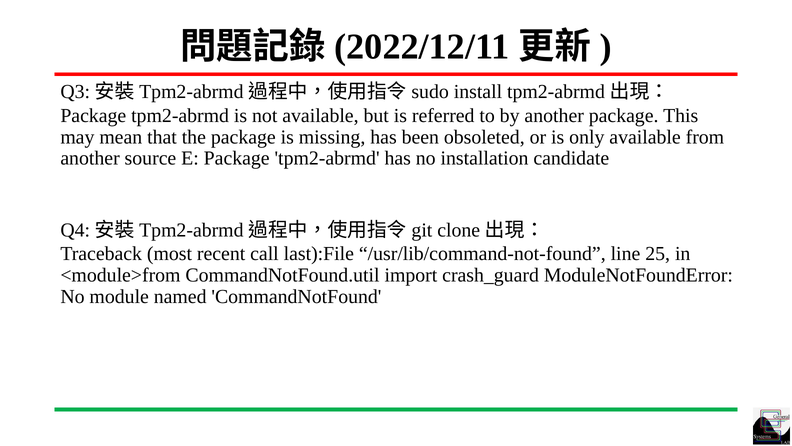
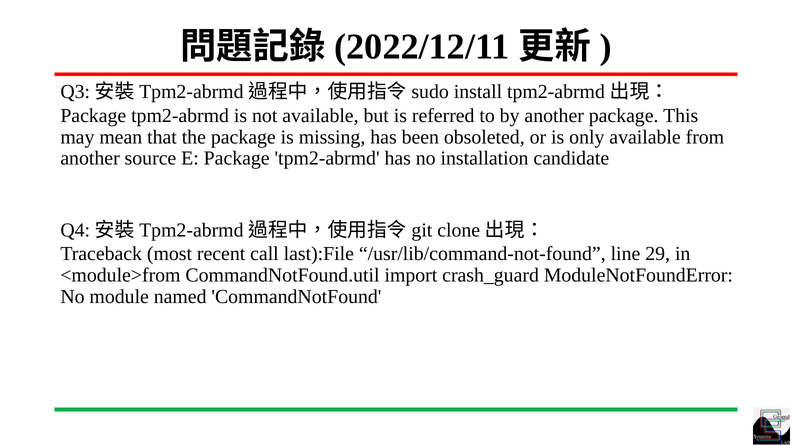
25: 25 -> 29 (658, 254)
